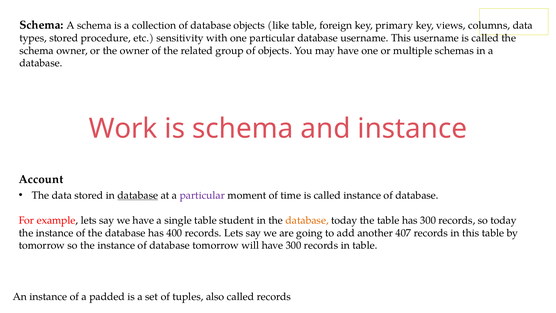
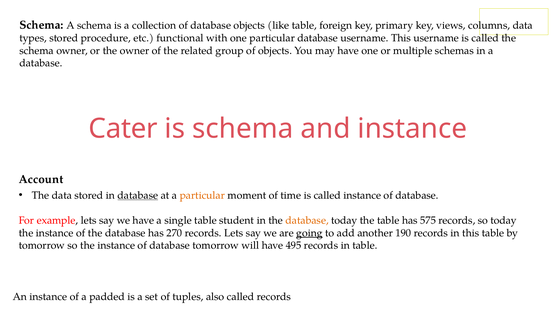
sensitivity: sensitivity -> functional (180, 38)
Work: Work -> Cater (123, 128)
particular colour: purple -> orange (202, 195)
has 300: 300 -> 575 (428, 220)
400: 400 -> 270 (174, 233)
going underline: none -> present (309, 233)
407: 407 -> 190 (403, 233)
have 300: 300 -> 495 (294, 245)
